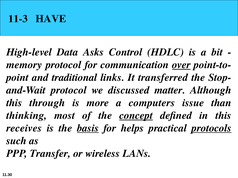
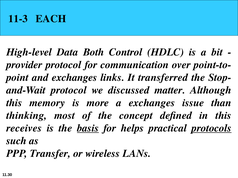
HAVE: HAVE -> EACH (51, 19)
Asks: Asks -> Both (94, 52)
memory: memory -> provider (24, 65)
over underline: present -> none (181, 65)
and traditional: traditional -> exchanges (75, 78)
through: through -> memory (47, 103)
a computers: computers -> exchanges (152, 103)
concept underline: present -> none (136, 116)
